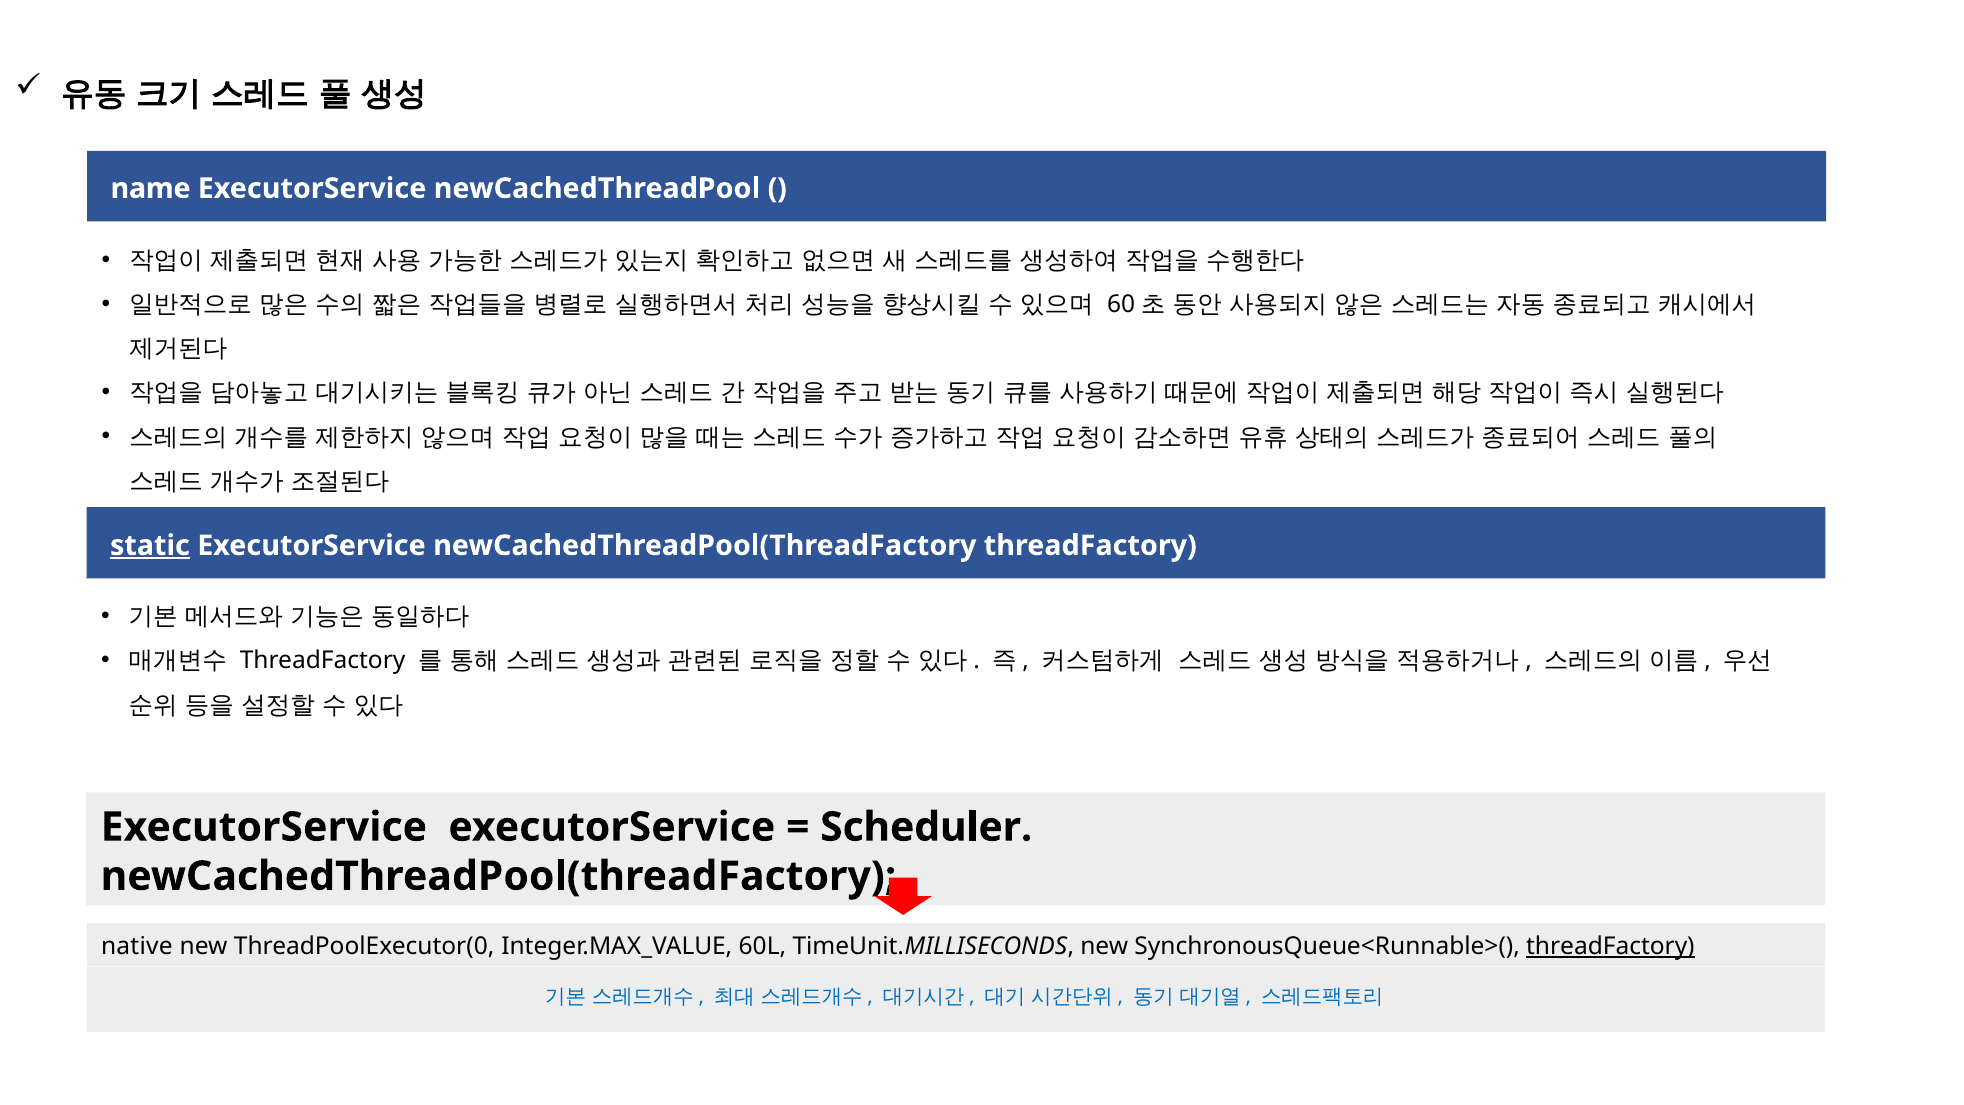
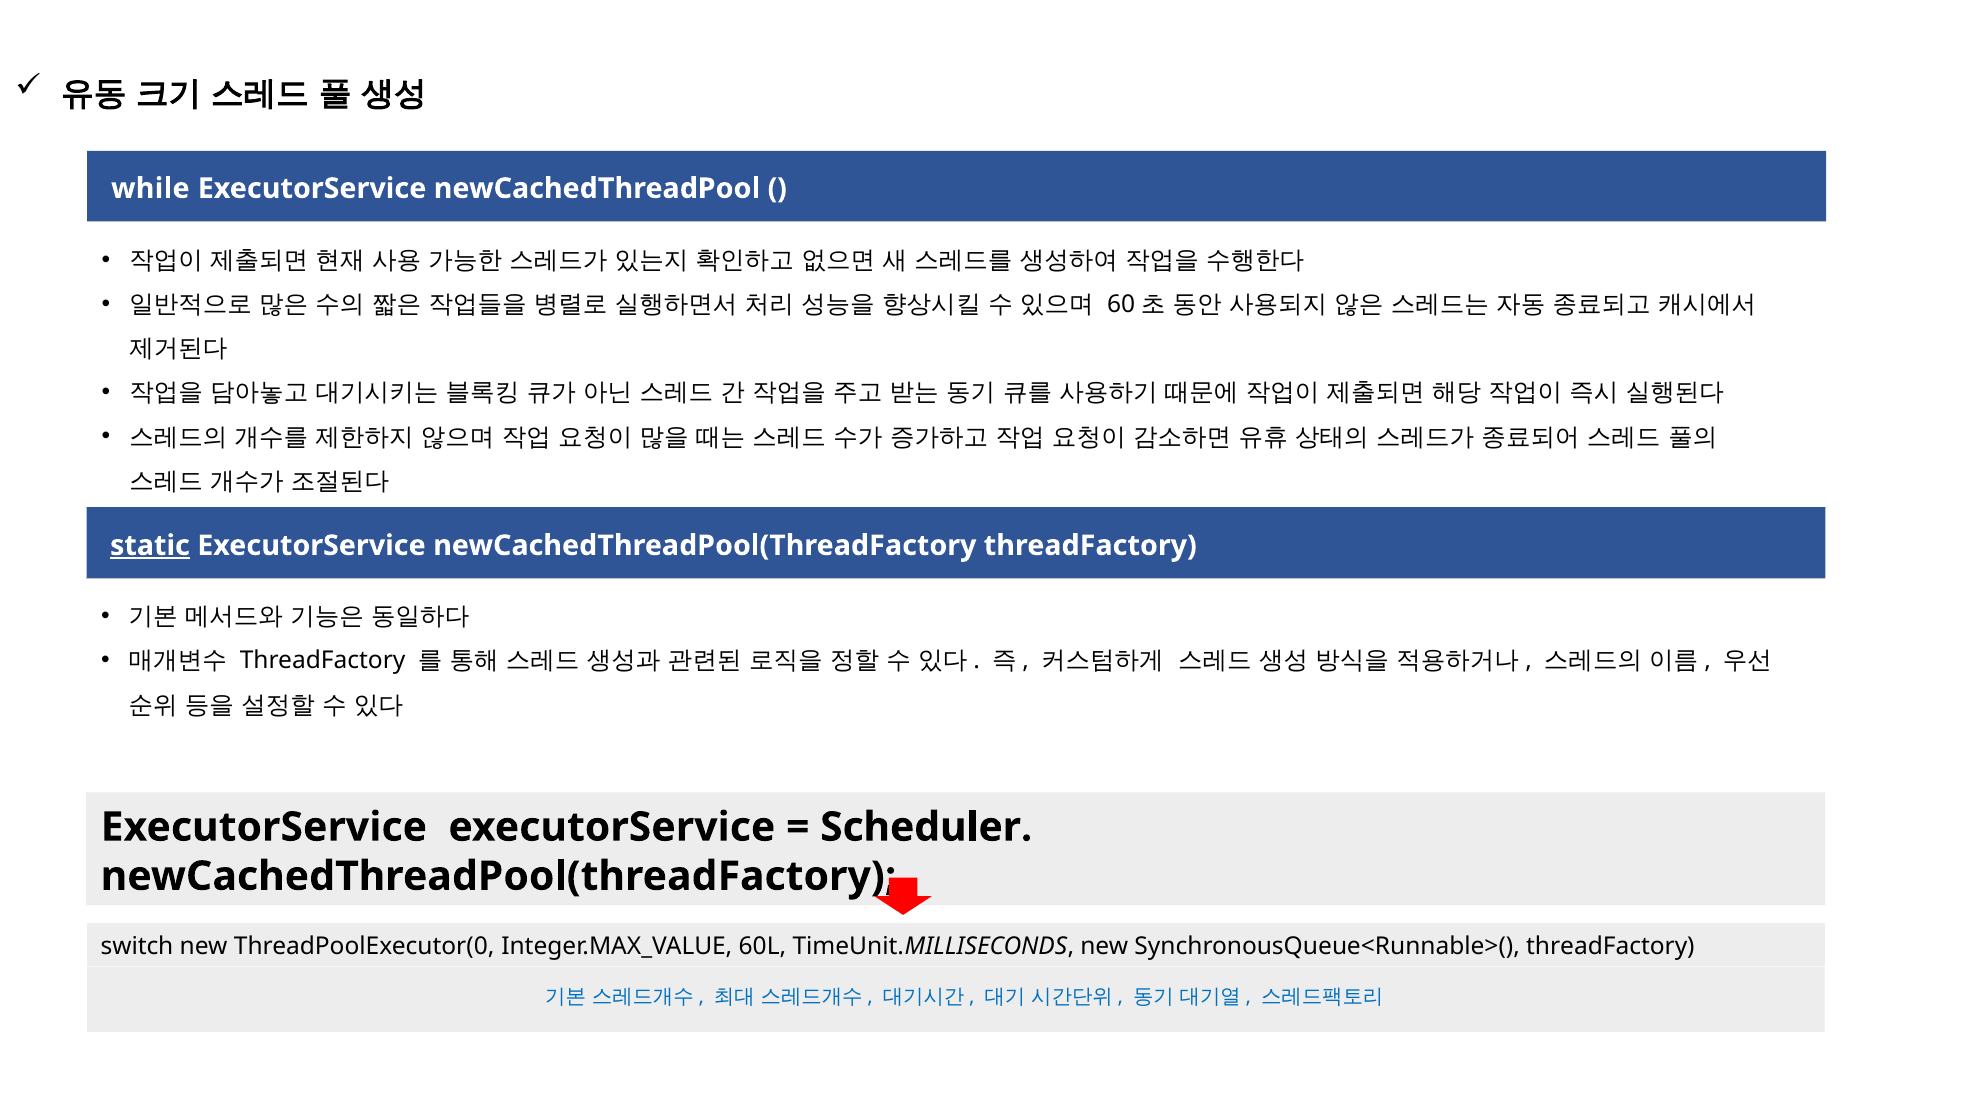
name: name -> while (150, 188)
native: native -> switch (137, 946)
threadFactory underline: present -> none (1610, 946)
